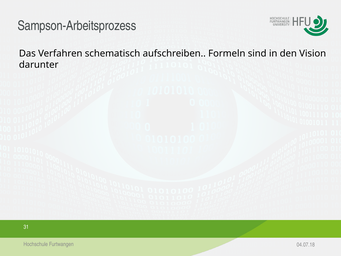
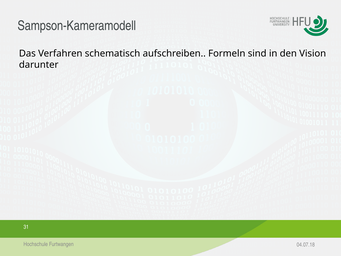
Sampson-Arbeitsprozess: Sampson-Arbeitsprozess -> Sampson-Kameramodell (77, 26)
